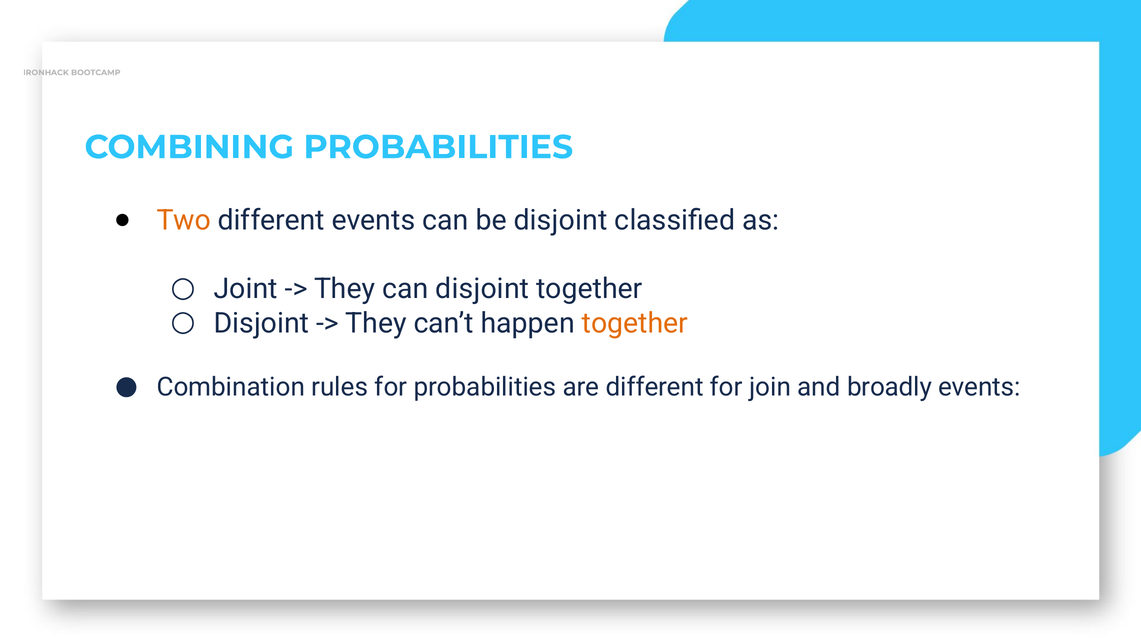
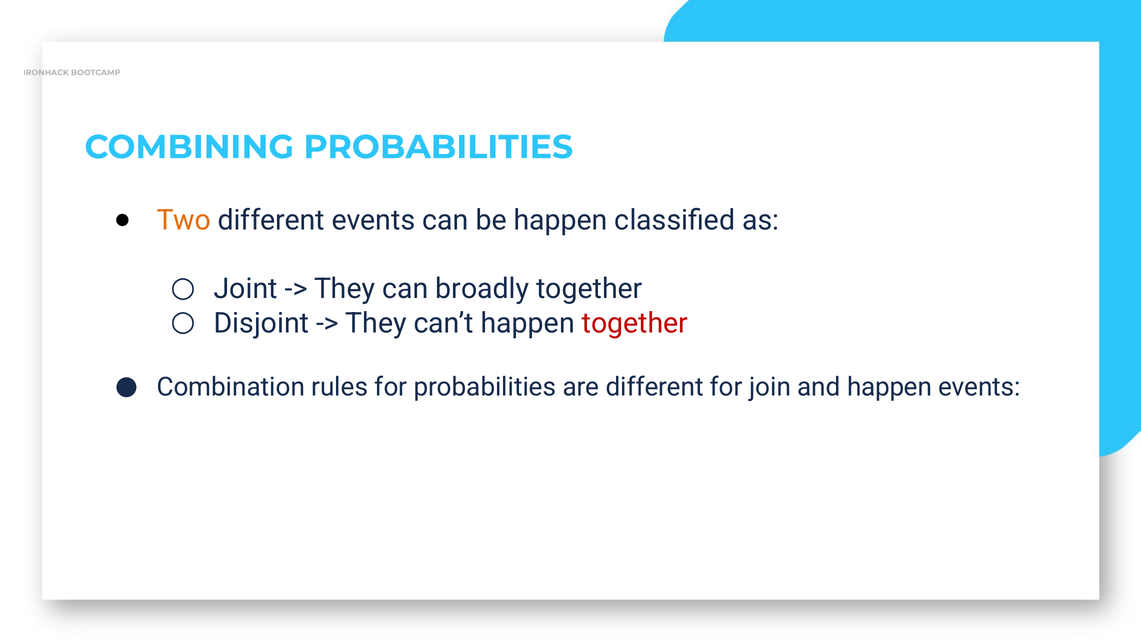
be disjoint: disjoint -> happen (561, 220)
can disjoint: disjoint -> broadly (482, 289)
together colour: orange -> red (635, 323)
and broadly: broadly -> happen (890, 387)
